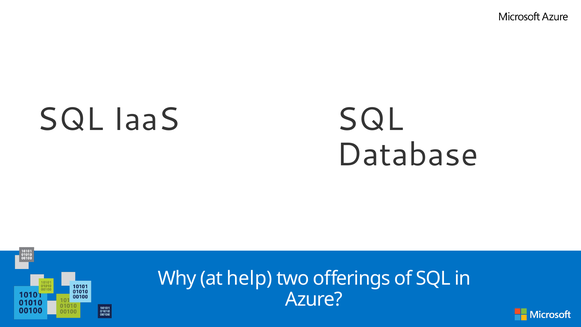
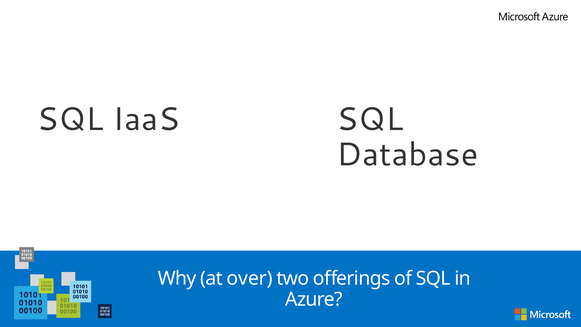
help: help -> over (250, 278)
